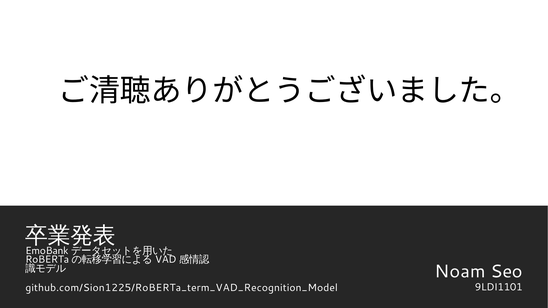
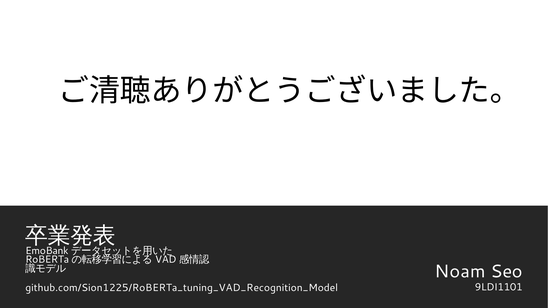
github.com/Sion1225/RoBERTa_term_VAD_Recognition_Model: github.com/Sion1225/RoBERTa_term_VAD_Recognition_Model -> github.com/Sion1225/RoBERTa_tuning_VAD_Recognition_Model (182, 288)
